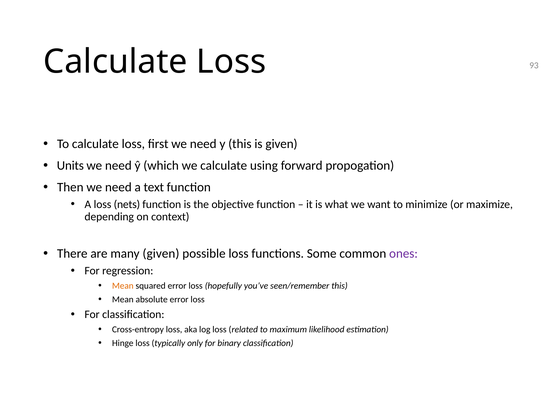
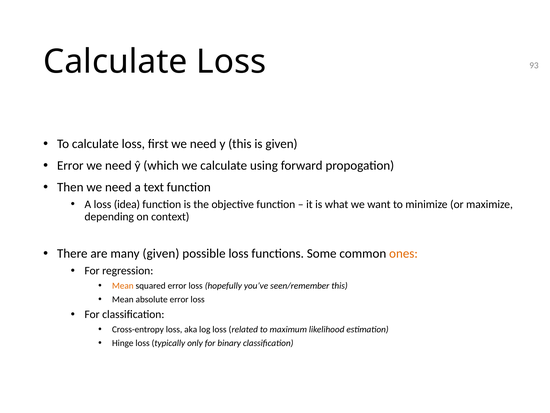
Units: Units -> Error (70, 165)
nets: nets -> idea (127, 204)
ones colour: purple -> orange (404, 253)
